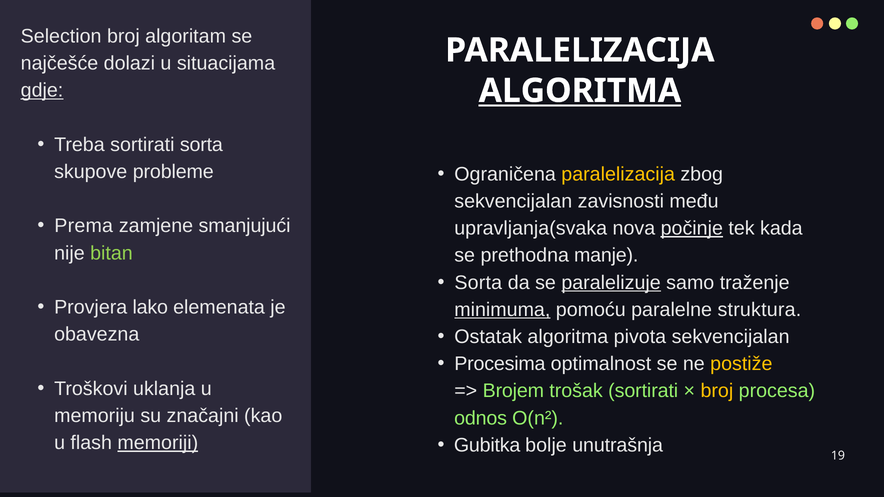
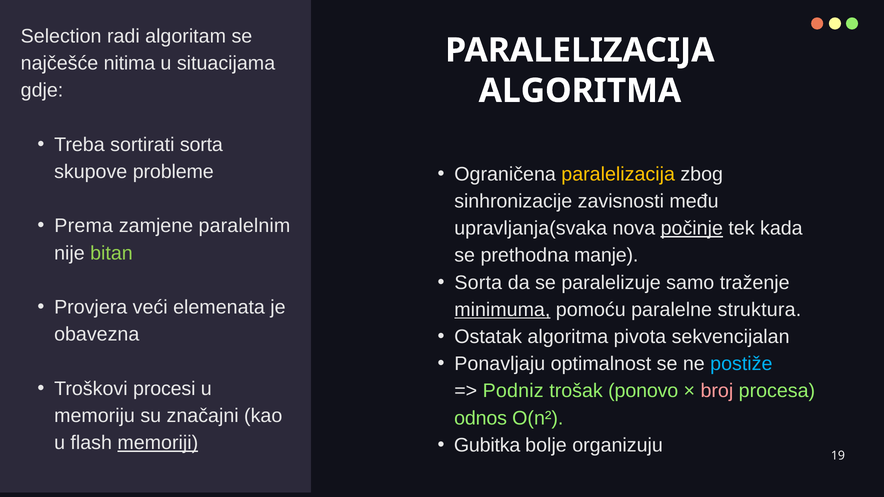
Selection broj: broj -> radi (123, 36)
dolazi: dolazi -> nitima (129, 63)
gdje underline: present -> none (42, 91)
ALGORITMA underline: present -> none (580, 91)
sekvencijalan: sekvencijalan -> sinhronizacije (513, 201)
smanjujući: smanjujući -> paralelnim (244, 226)
paralelizuje underline: present -> none (611, 283)
lako: lako -> veći (150, 307)
Procesima: Procesima -> Ponavljaju (500, 364)
postiže colour: yellow -> light blue (741, 364)
uklanja: uklanja -> procesi (164, 389)
Brojem: Brojem -> Podniz (513, 391)
trošak sortirati: sortirati -> ponovo (643, 391)
broj colour: yellow -> pink (717, 391)
unutrašnja: unutrašnja -> organizuju (618, 445)
